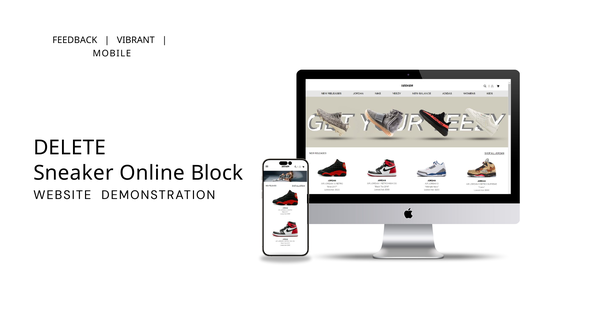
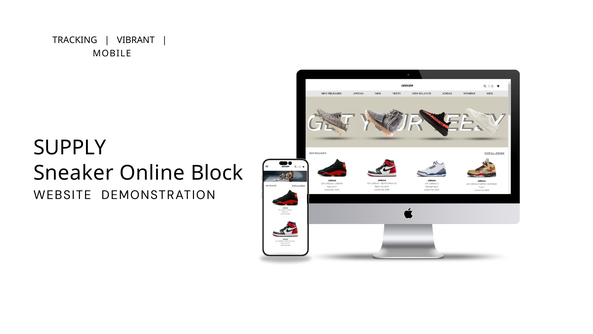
FEEDBACK: FEEDBACK -> TRACKING (75, 40)
DELETE: DELETE -> SUPPLY (70, 147)
